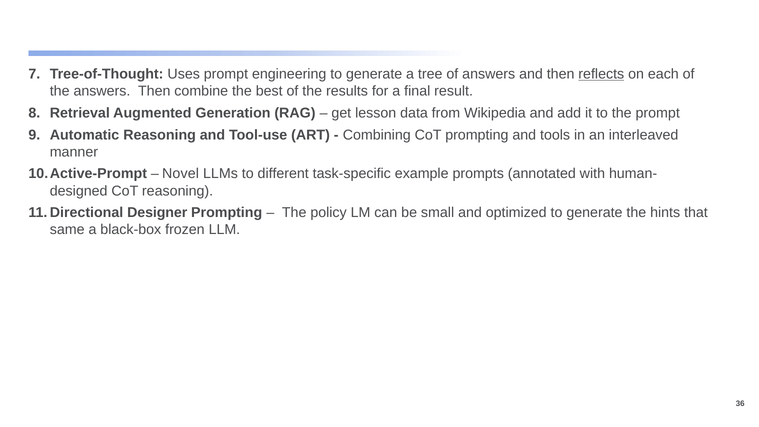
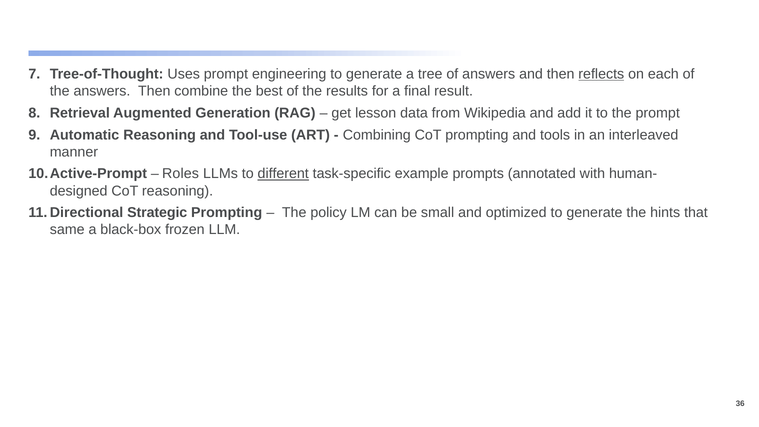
Novel: Novel -> Roles (181, 174)
different underline: none -> present (283, 174)
Designer: Designer -> Strategic (157, 213)
